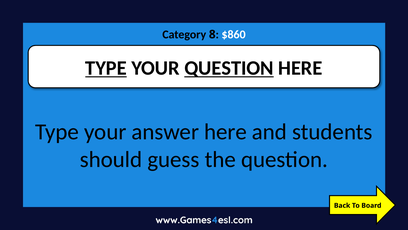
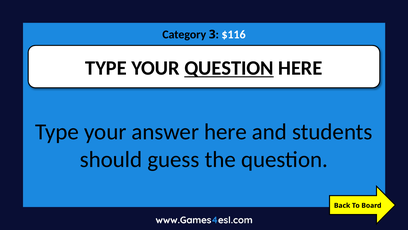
8: 8 -> 3 (212, 34)
$860: $860 -> $116 (234, 34)
TYPE underline: present -> none (106, 68)
